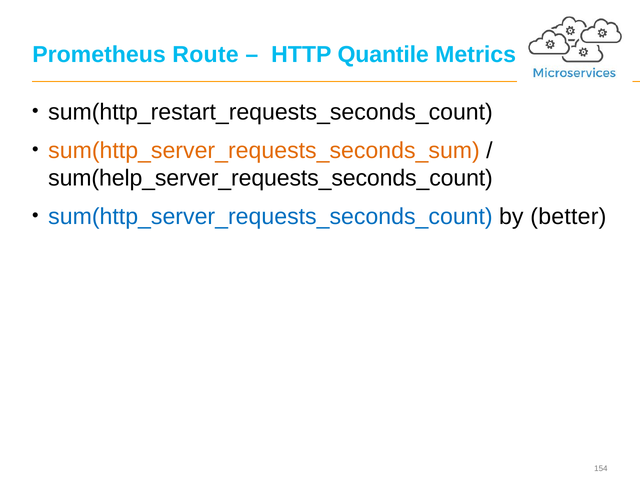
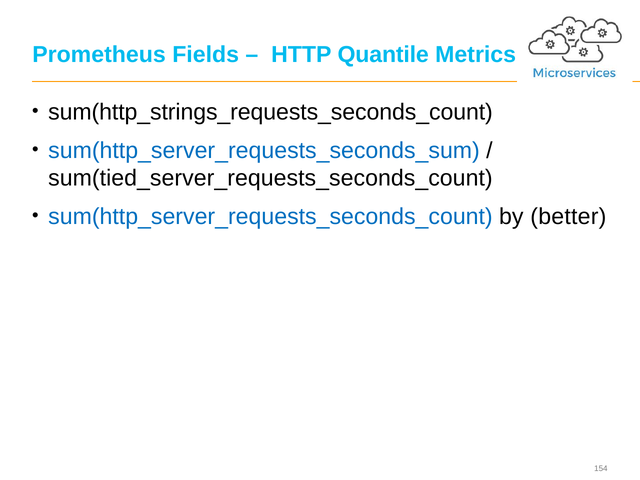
Route: Route -> Fields (206, 55)
sum(http_restart_requests_seconds_count: sum(http_restart_requests_seconds_count -> sum(http_strings_requests_seconds_count (271, 112)
sum(http_server_requests_seconds_sum colour: orange -> blue (264, 151)
sum(help_server_requests_seconds_count: sum(help_server_requests_seconds_count -> sum(tied_server_requests_seconds_count (270, 178)
